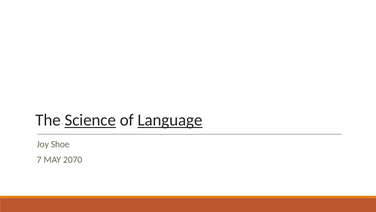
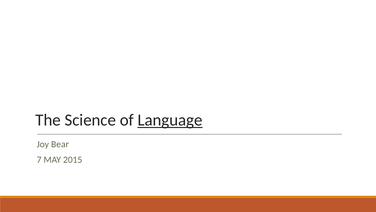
Science underline: present -> none (90, 120)
Shoe: Shoe -> Bear (60, 144)
2070: 2070 -> 2015 (73, 159)
